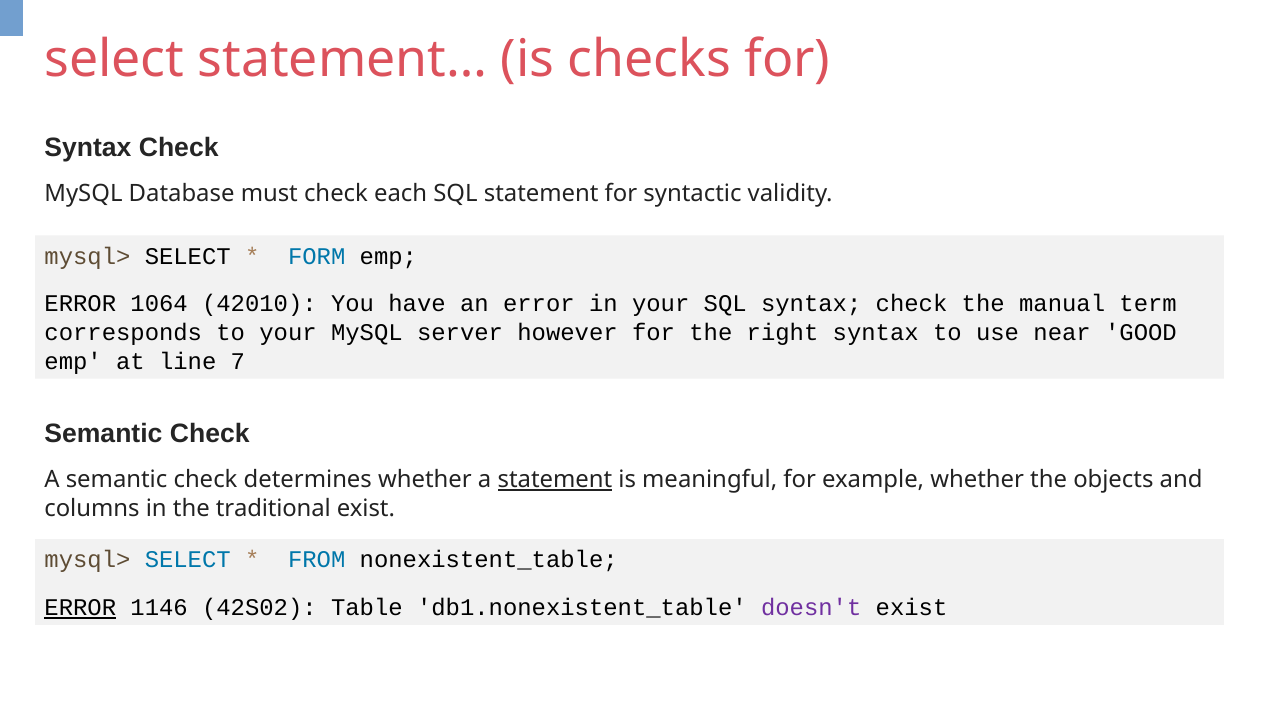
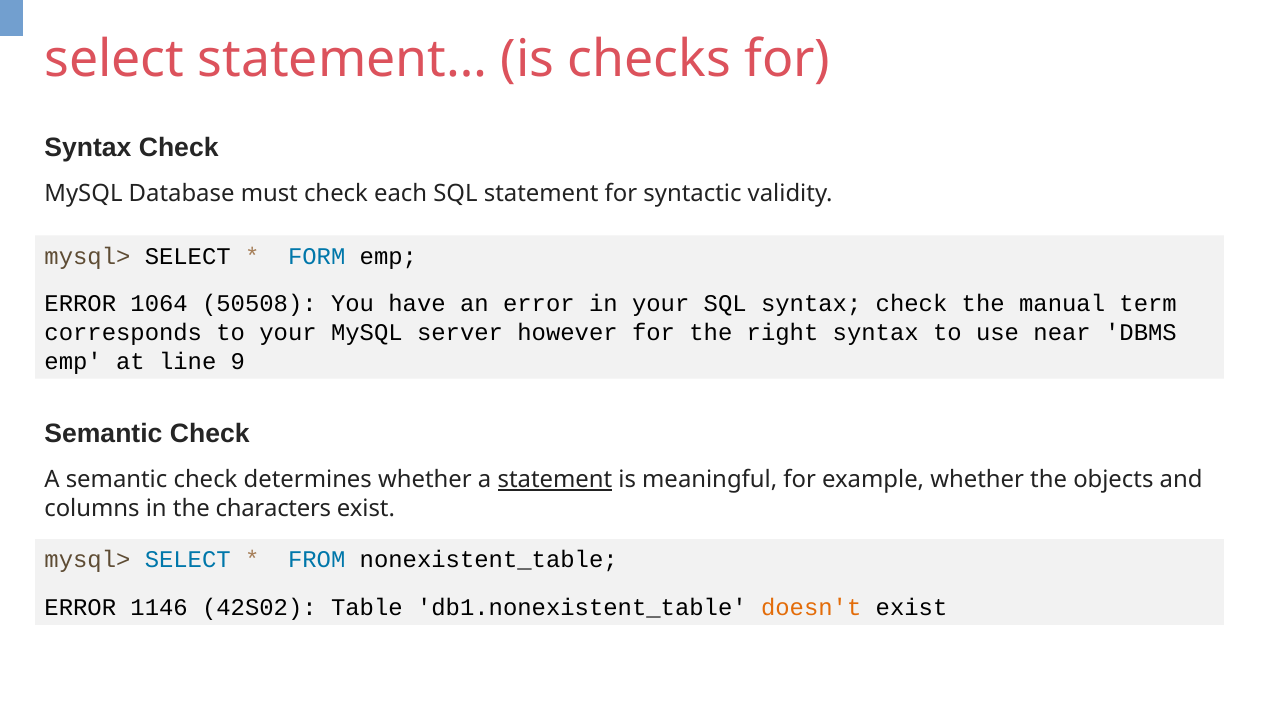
42010: 42010 -> 50508 (259, 304)
GOOD: GOOD -> DBMS (1141, 333)
7: 7 -> 9 (238, 361)
traditional: traditional -> characters (273, 508)
ERROR underline: present -> none (80, 607)
doesn't colour: purple -> orange (811, 607)
